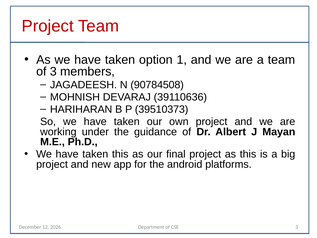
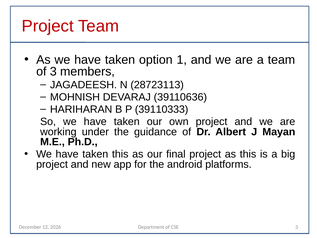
90784508: 90784508 -> 28723113 (157, 85)
39510373: 39510373 -> 39110333 (162, 109)
